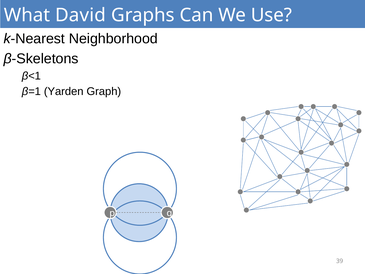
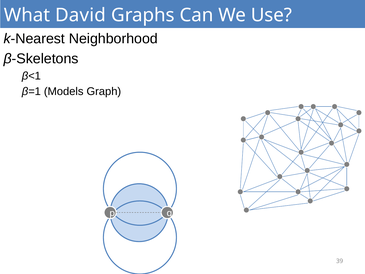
Yarden: Yarden -> Models (64, 91)
